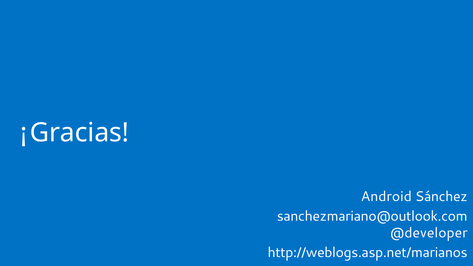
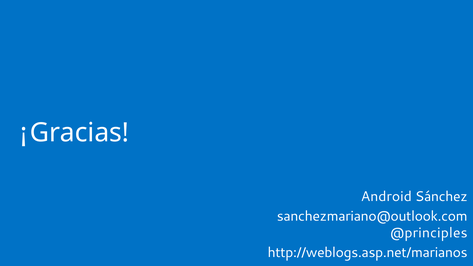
@developer: @developer -> @principles (429, 233)
